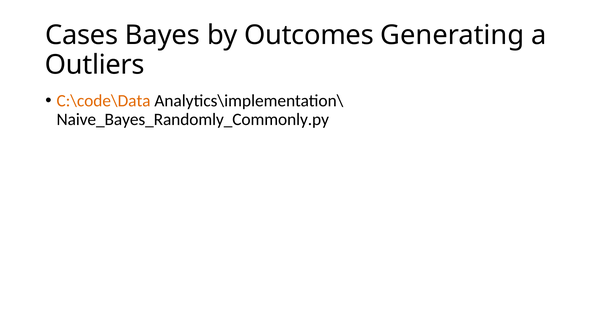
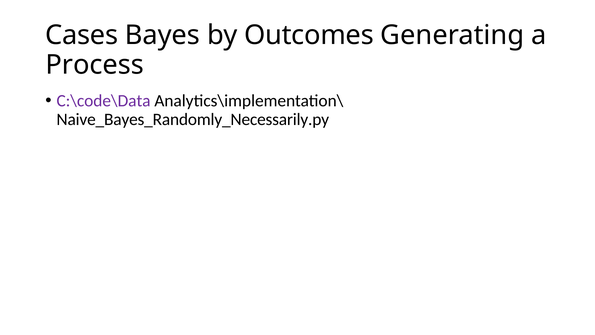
Outliers: Outliers -> Process (95, 65)
C:\code\Data colour: orange -> purple (104, 101)
Naive_Bayes_Randomly_Commonly.py: Naive_Bayes_Randomly_Commonly.py -> Naive_Bayes_Randomly_Necessarily.py (193, 119)
